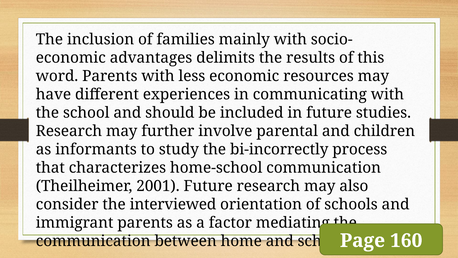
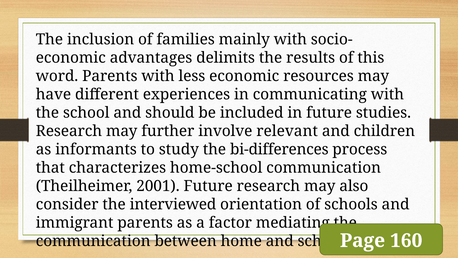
parental: parental -> relevant (287, 131)
bi-incorrectly: bi-incorrectly -> bi-differences (279, 149)
